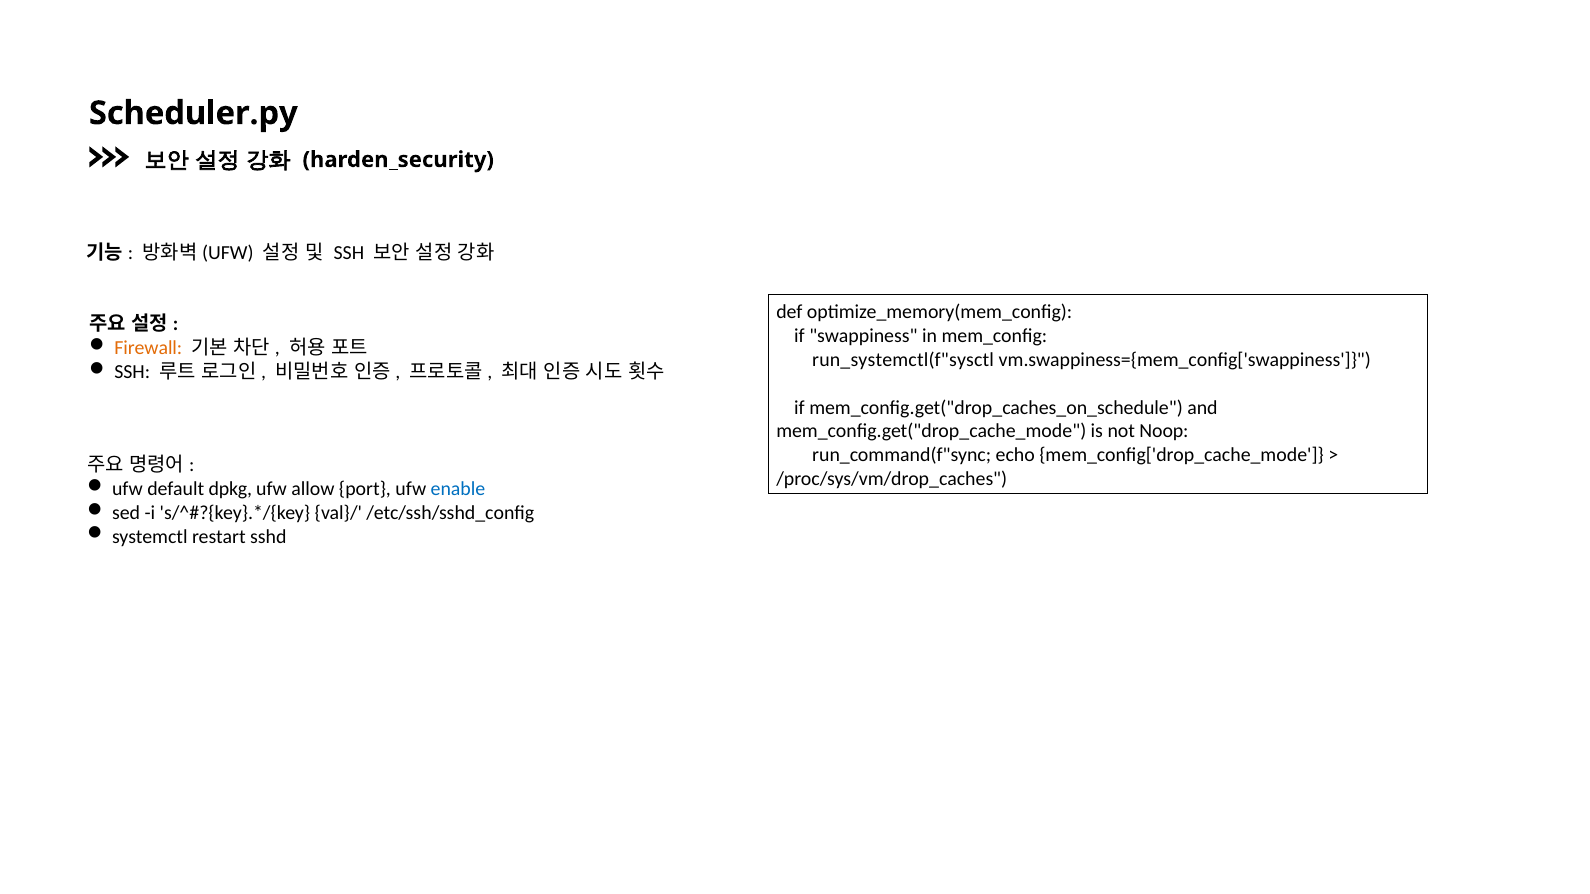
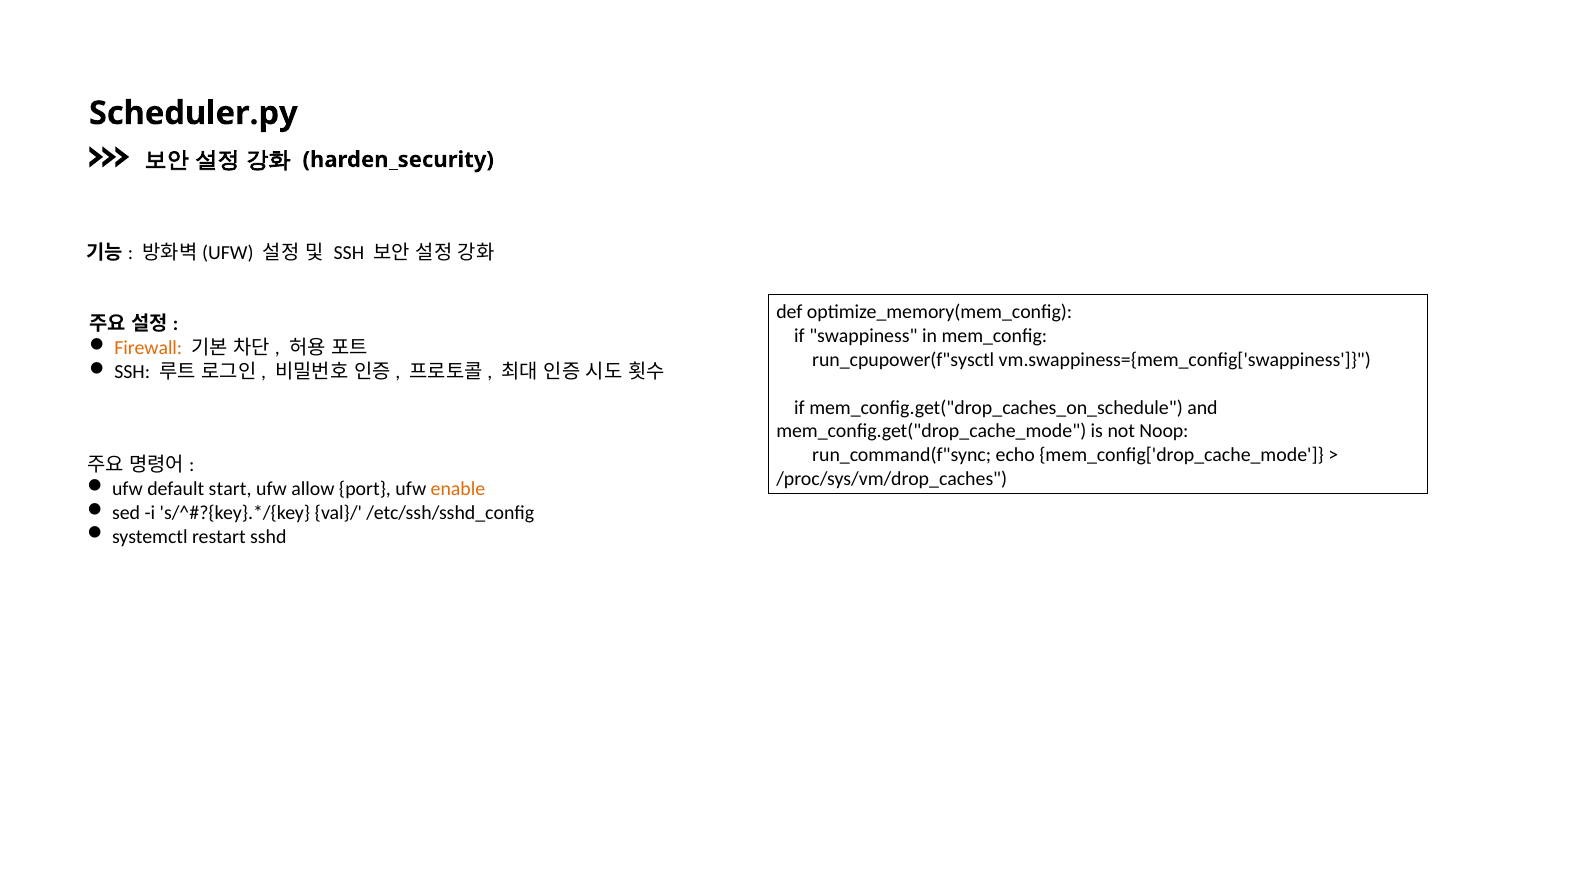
run_systemctl(f"sysctl: run_systemctl(f"sysctl -> run_cpupower(f"sysctl (903, 360)
dpkg: dpkg -> start (230, 489)
enable colour: blue -> orange (458, 489)
